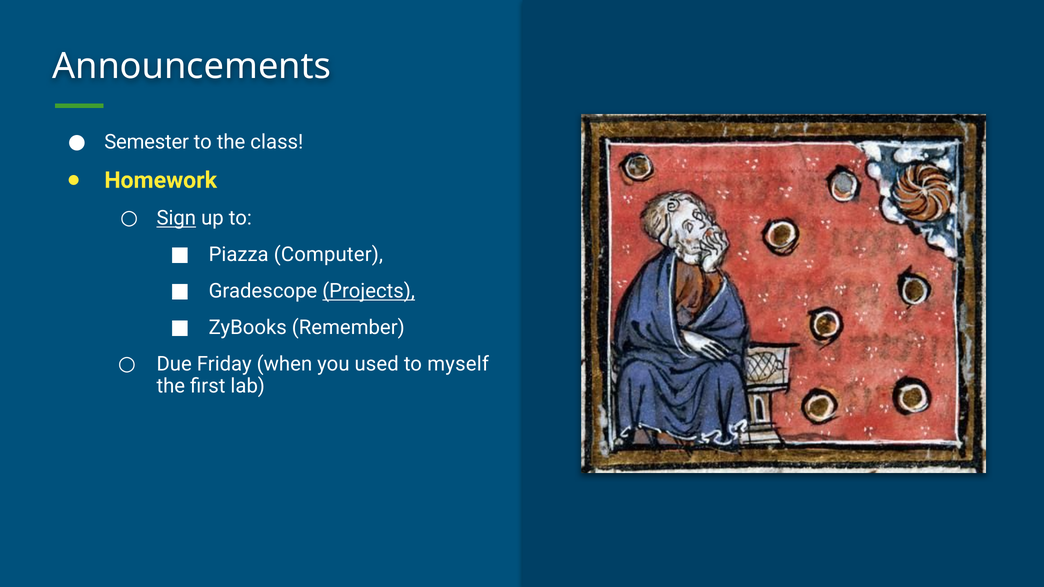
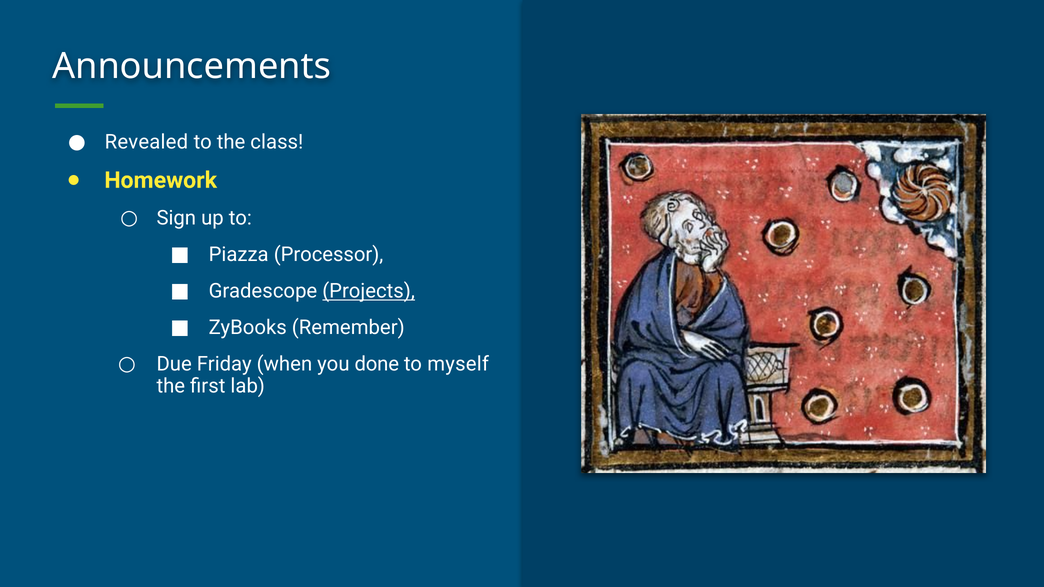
Semester: Semester -> Revealed (146, 142)
Sign underline: present -> none (176, 218)
Computer: Computer -> Processor (329, 255)
used: used -> done (377, 364)
